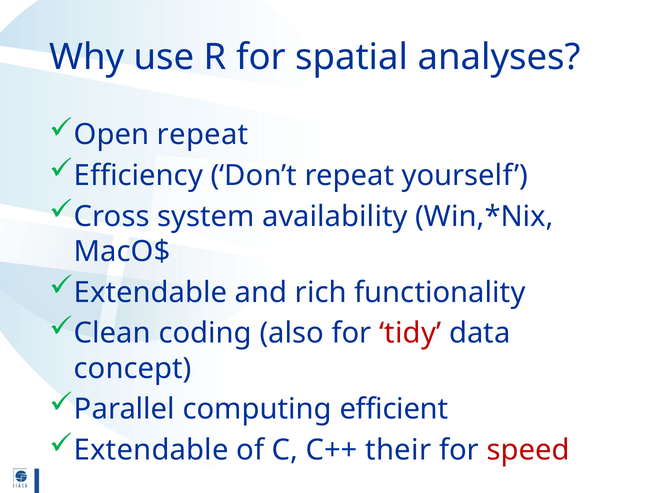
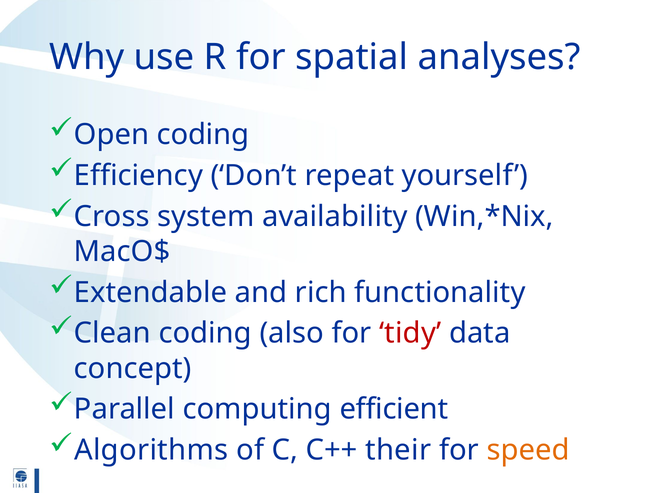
Open repeat: repeat -> coding (203, 135)
Extendable: Extendable -> Algorithms (151, 451)
speed colour: red -> orange (528, 451)
